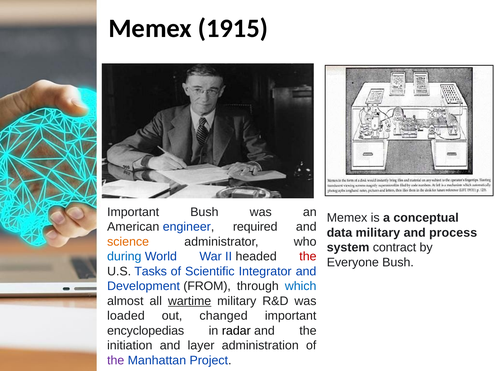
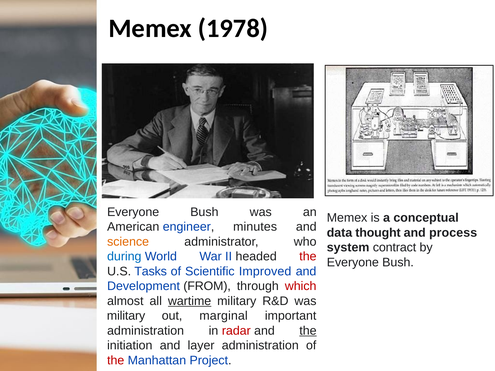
1915: 1915 -> 1978 (233, 29)
Important: Important -> Everyone (133, 212)
required: required -> minutes (255, 227)
data military: military -> thought (378, 233)
Integrator: Integrator -> Improved (265, 272)
which colour: blue -> red (301, 286)
loaded: loaded -> military (126, 316)
changed: changed -> marginal (224, 316)
encyclopedias: encyclopedias -> administration (146, 331)
radar colour: black -> red (236, 331)
the underline: none -> present (308, 331)
the colour: purple -> red (116, 361)
